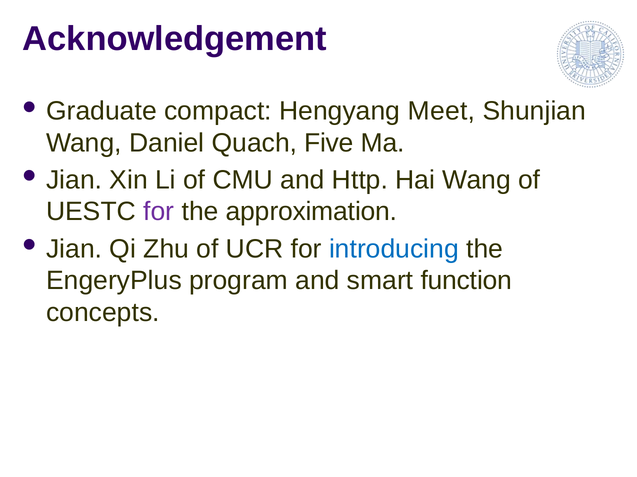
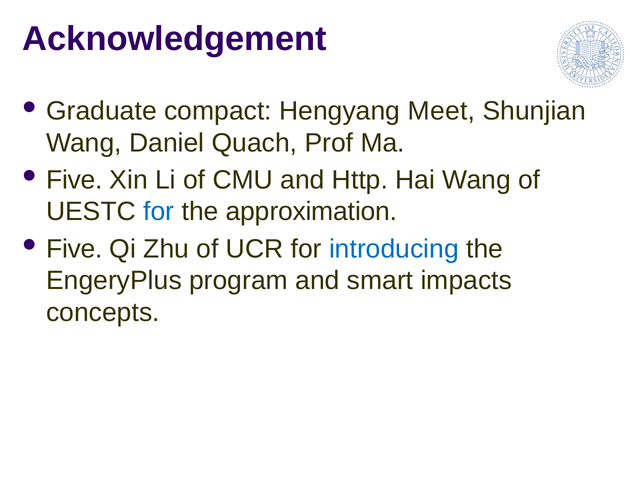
Five: Five -> Prof (329, 143)
Jian: Jian -> Five (74, 180)
for colour: purple -> blue (159, 212)
Jian: Jian -> Five (74, 249)
function: function -> impacts (466, 281)
